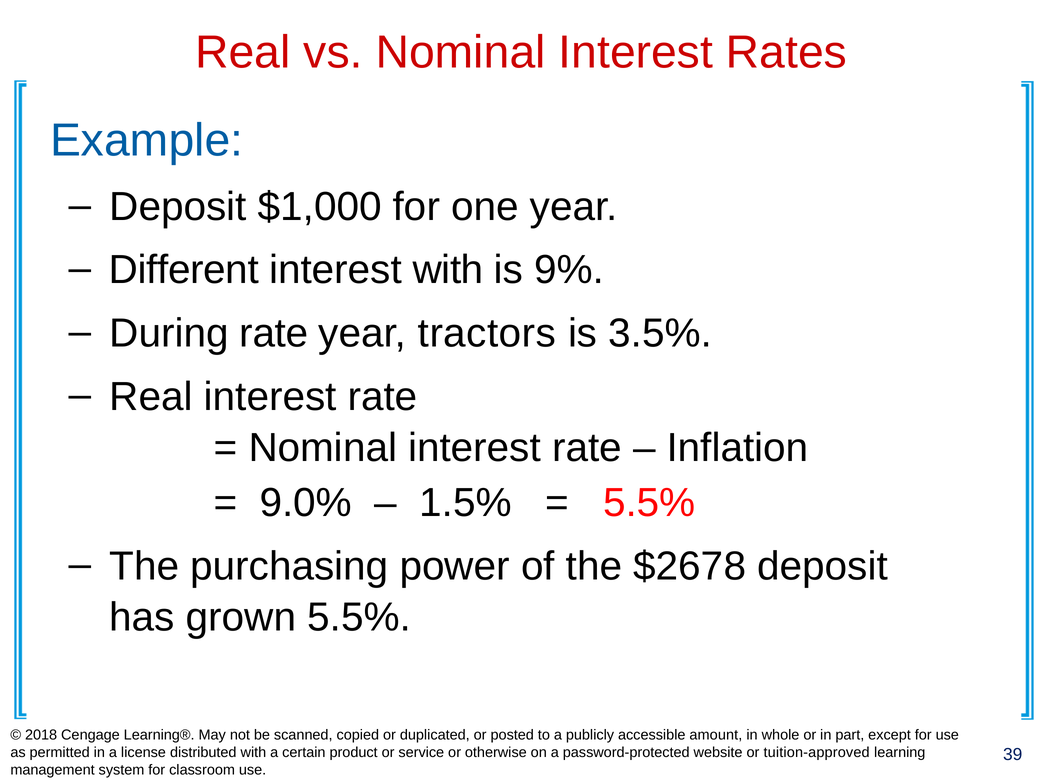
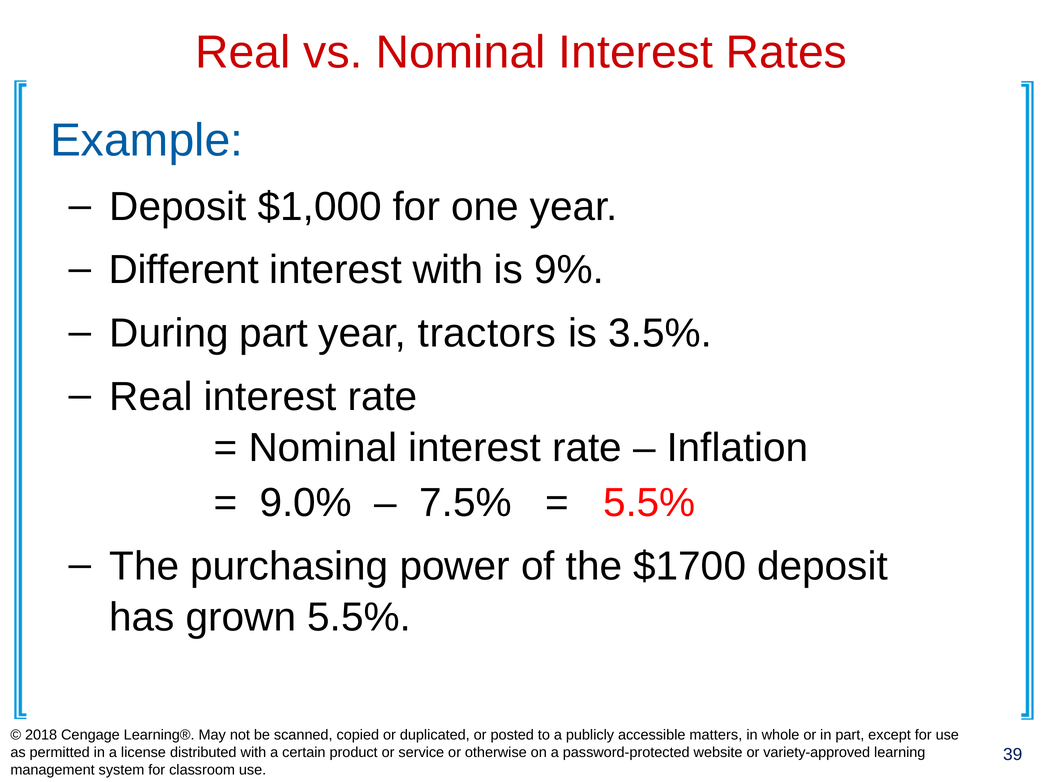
During rate: rate -> part (274, 333)
1.5%: 1.5% -> 7.5% (466, 503)
$2678: $2678 -> $1700 (690, 566)
amount: amount -> matters (716, 735)
tuition-approved: tuition-approved -> variety-approved (817, 753)
